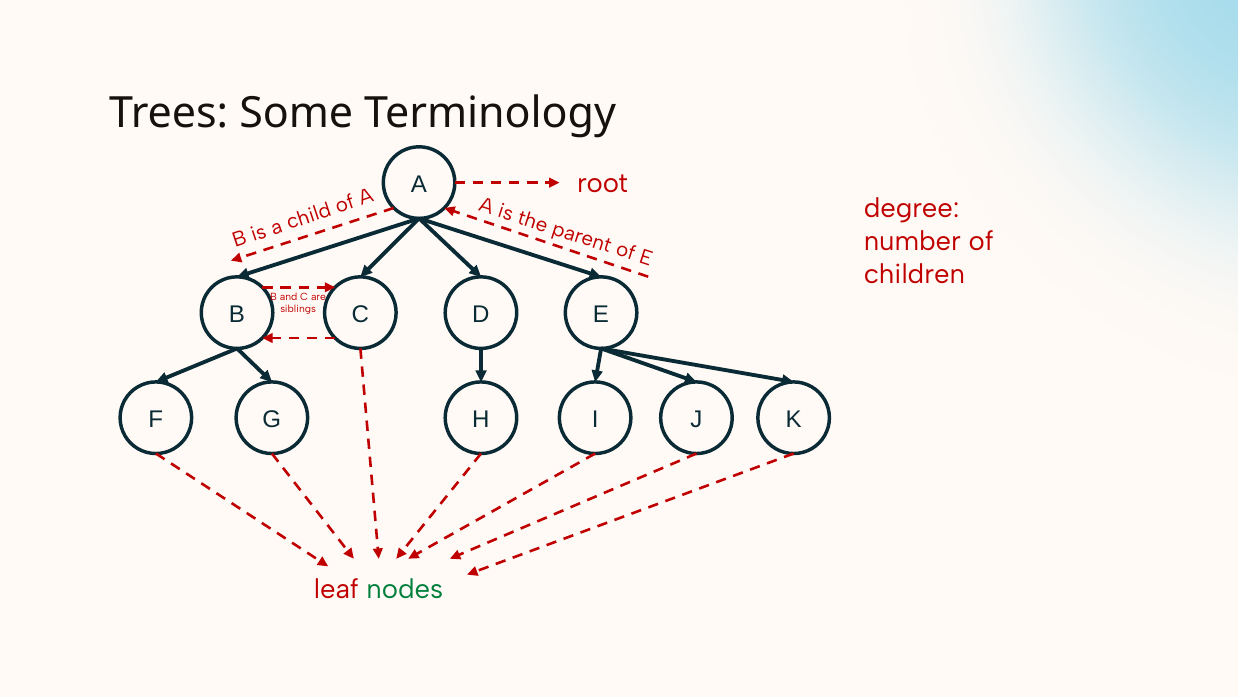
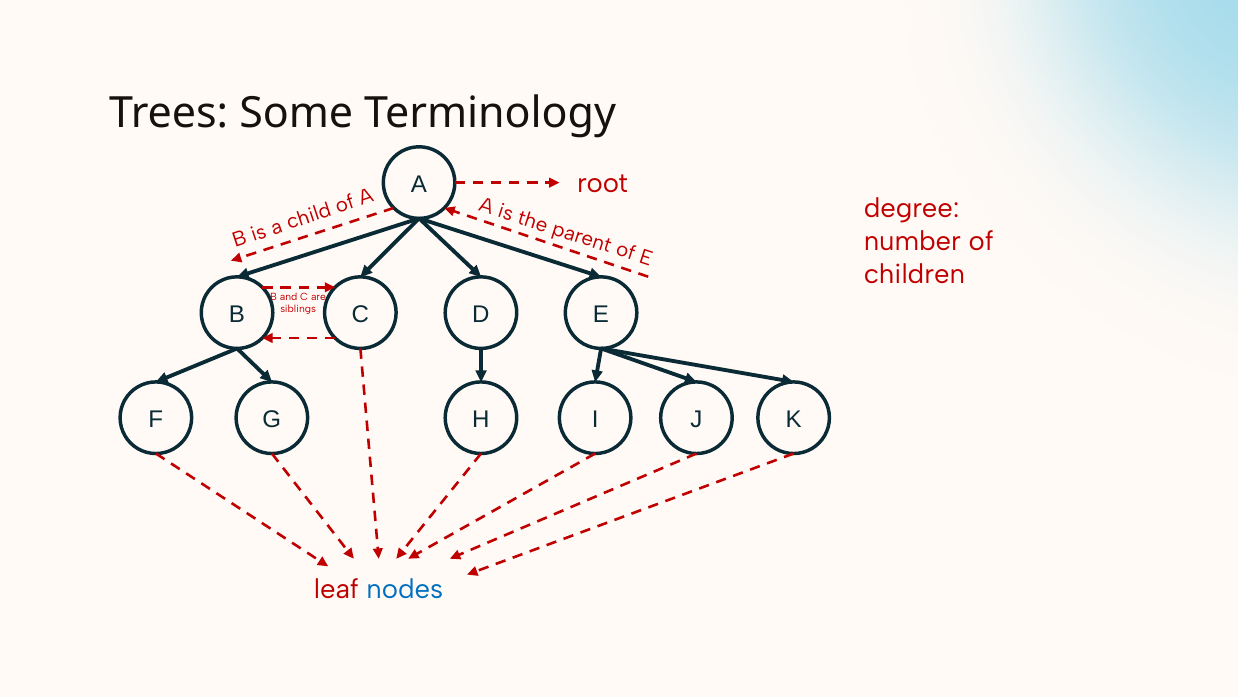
nodes colour: green -> blue (405, 589)
